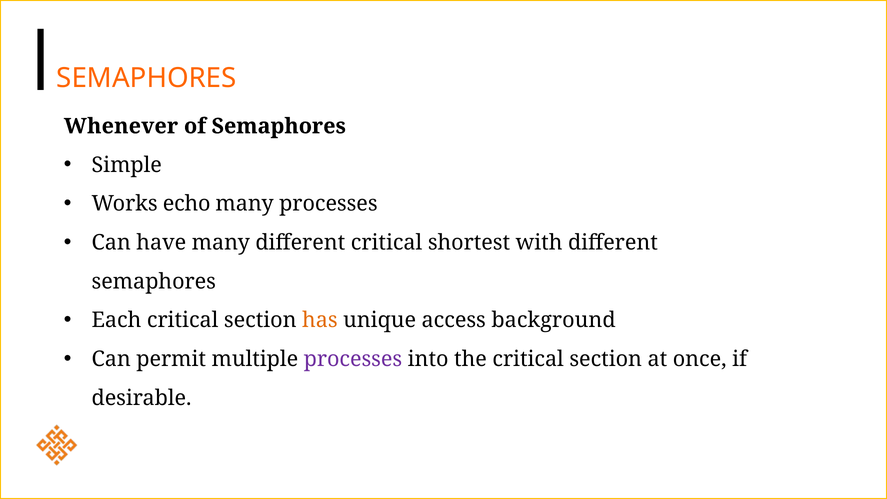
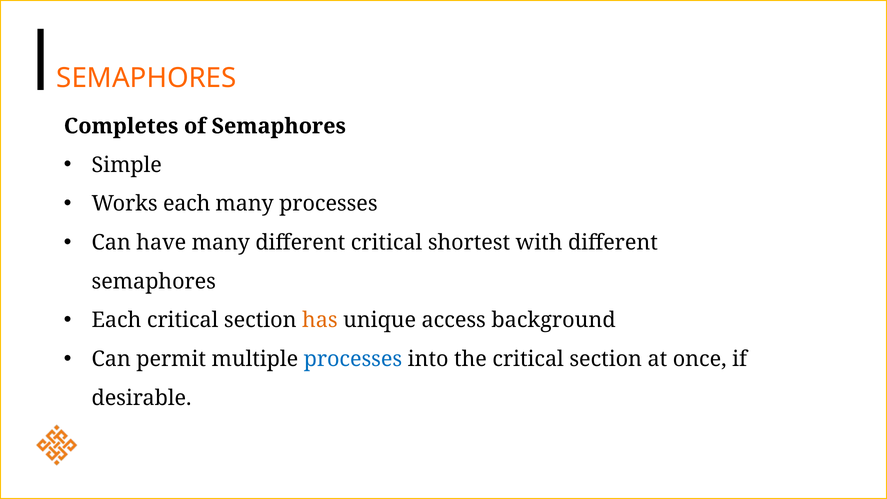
Whenever: Whenever -> Completes (121, 126)
Works echo: echo -> each (187, 204)
processes colour: purple -> blue (353, 359)
